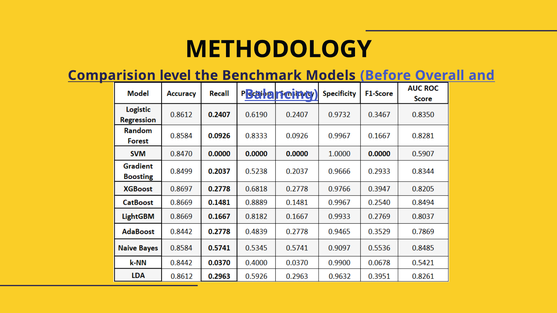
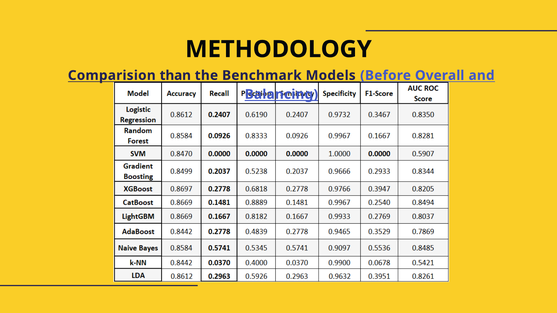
level: level -> than (175, 75)
